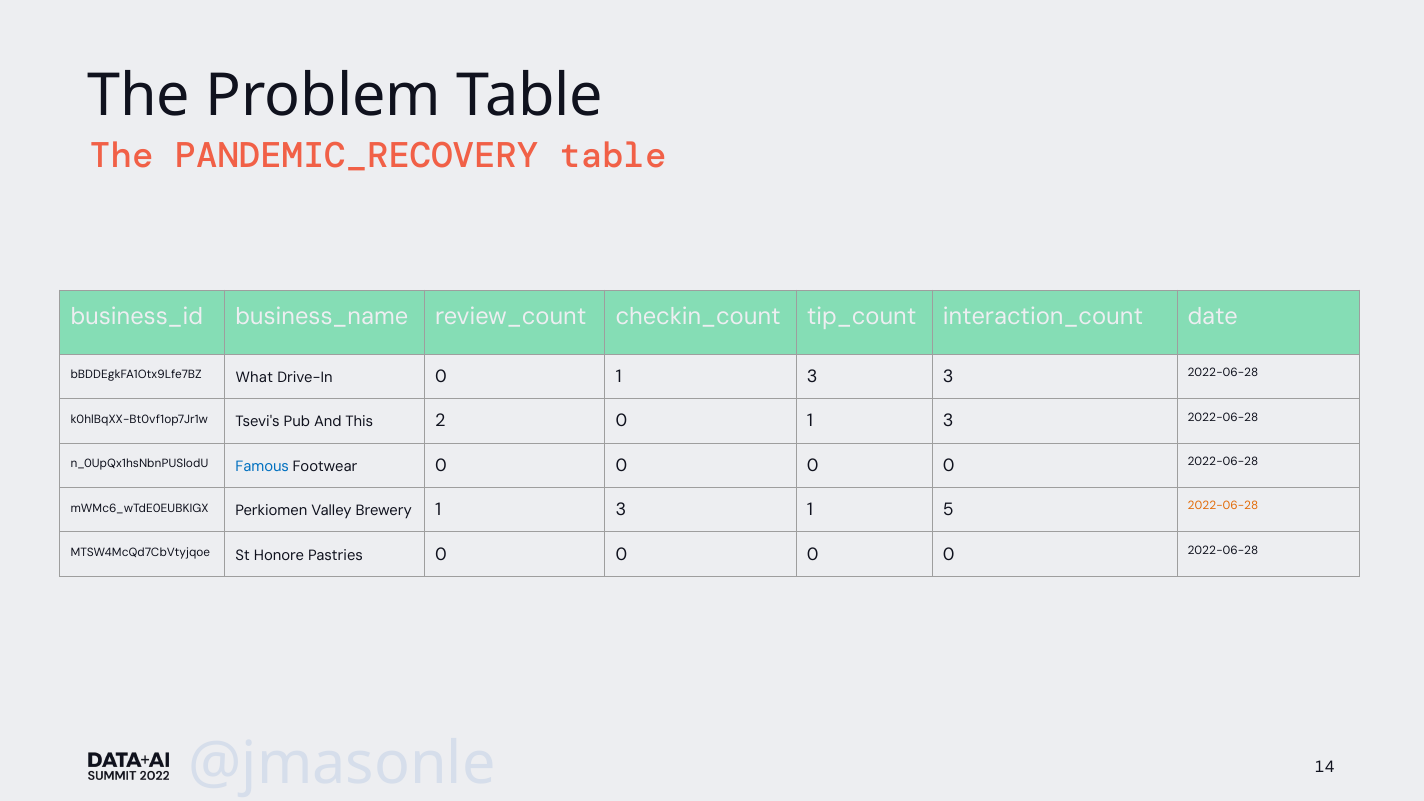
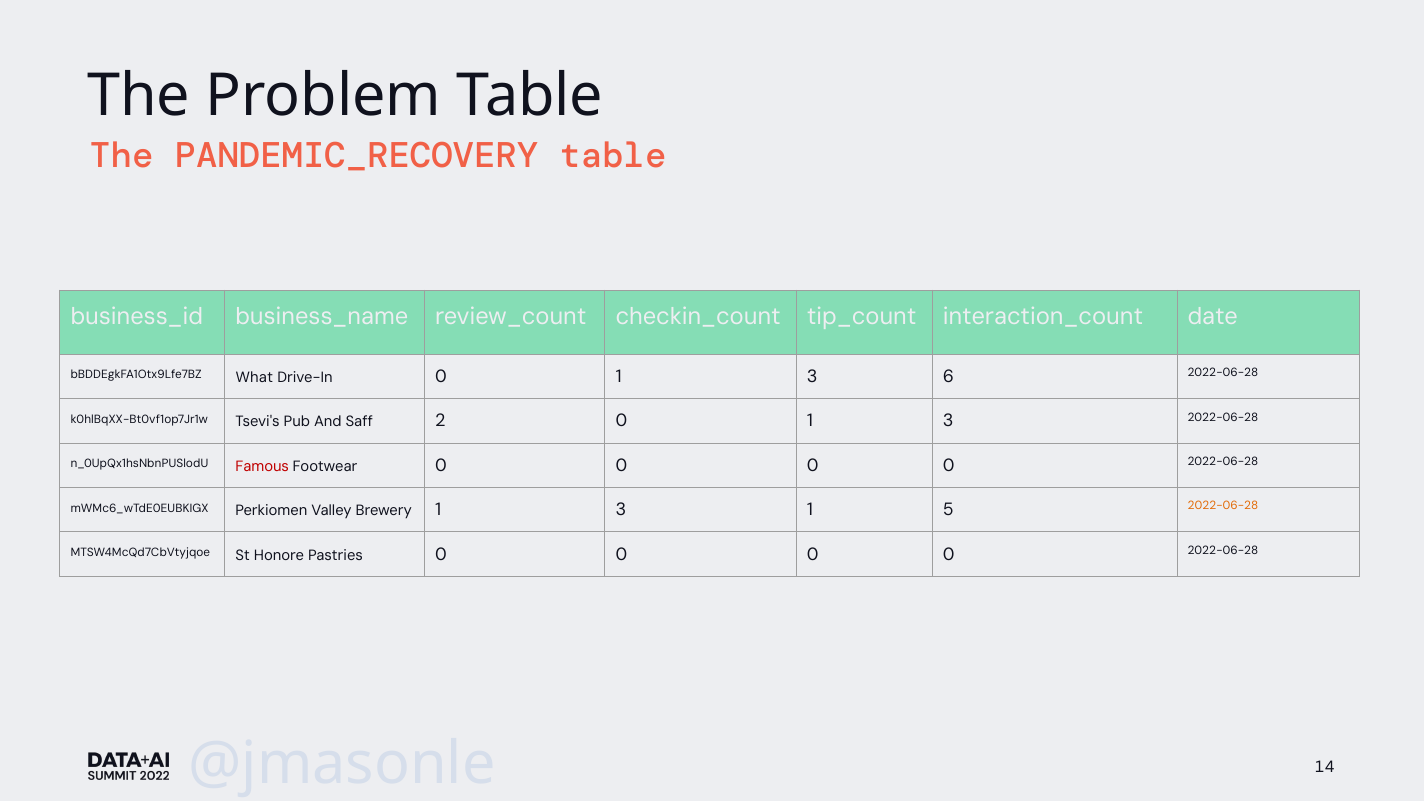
3 3: 3 -> 6 (948, 377)
This: This -> Saff (359, 422)
Famous colour: blue -> red (262, 466)
